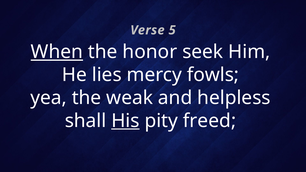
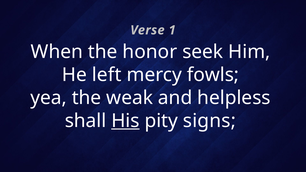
5: 5 -> 1 (172, 30)
When underline: present -> none (57, 52)
lies: lies -> left (107, 75)
freed: freed -> signs (209, 121)
